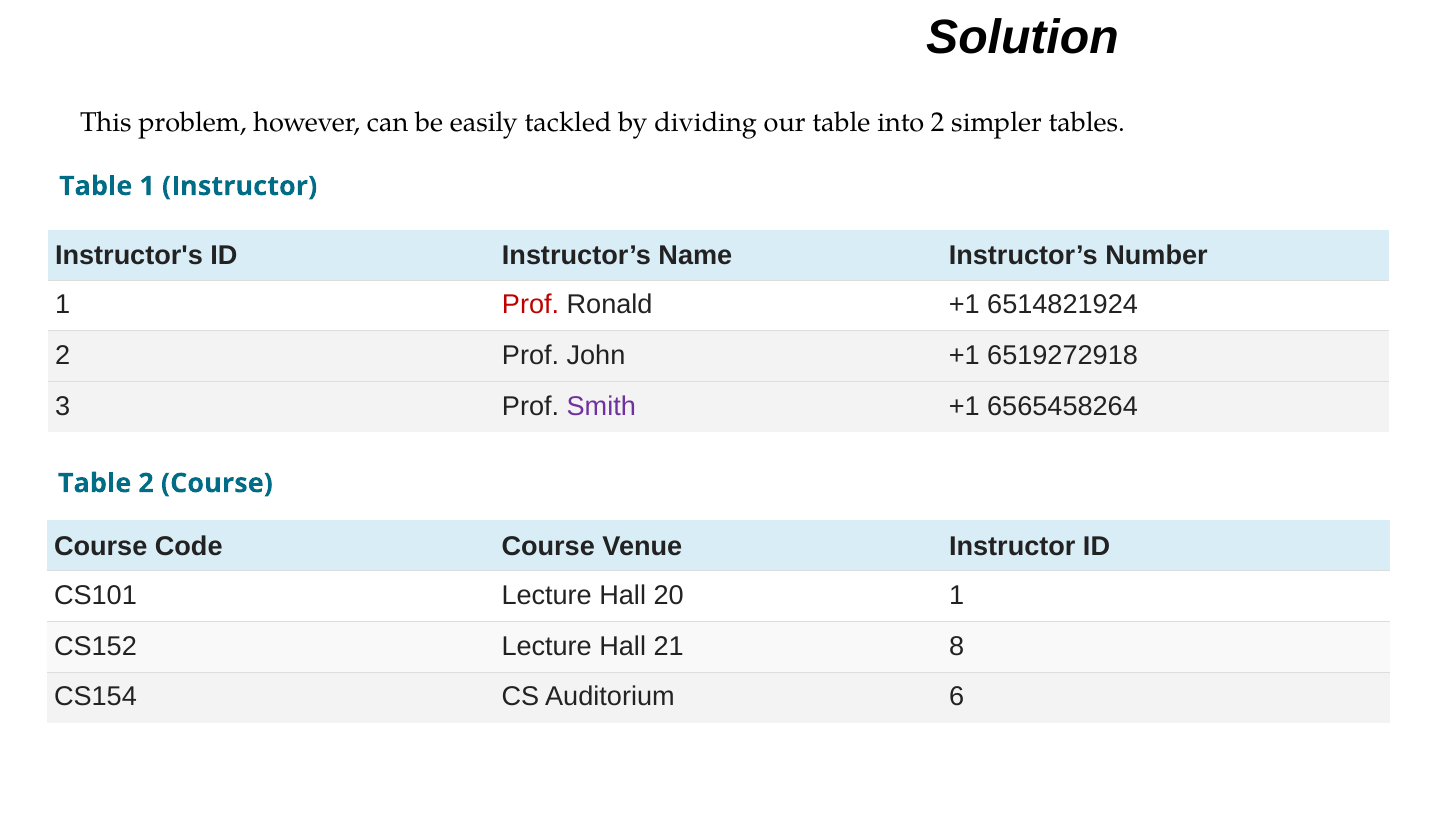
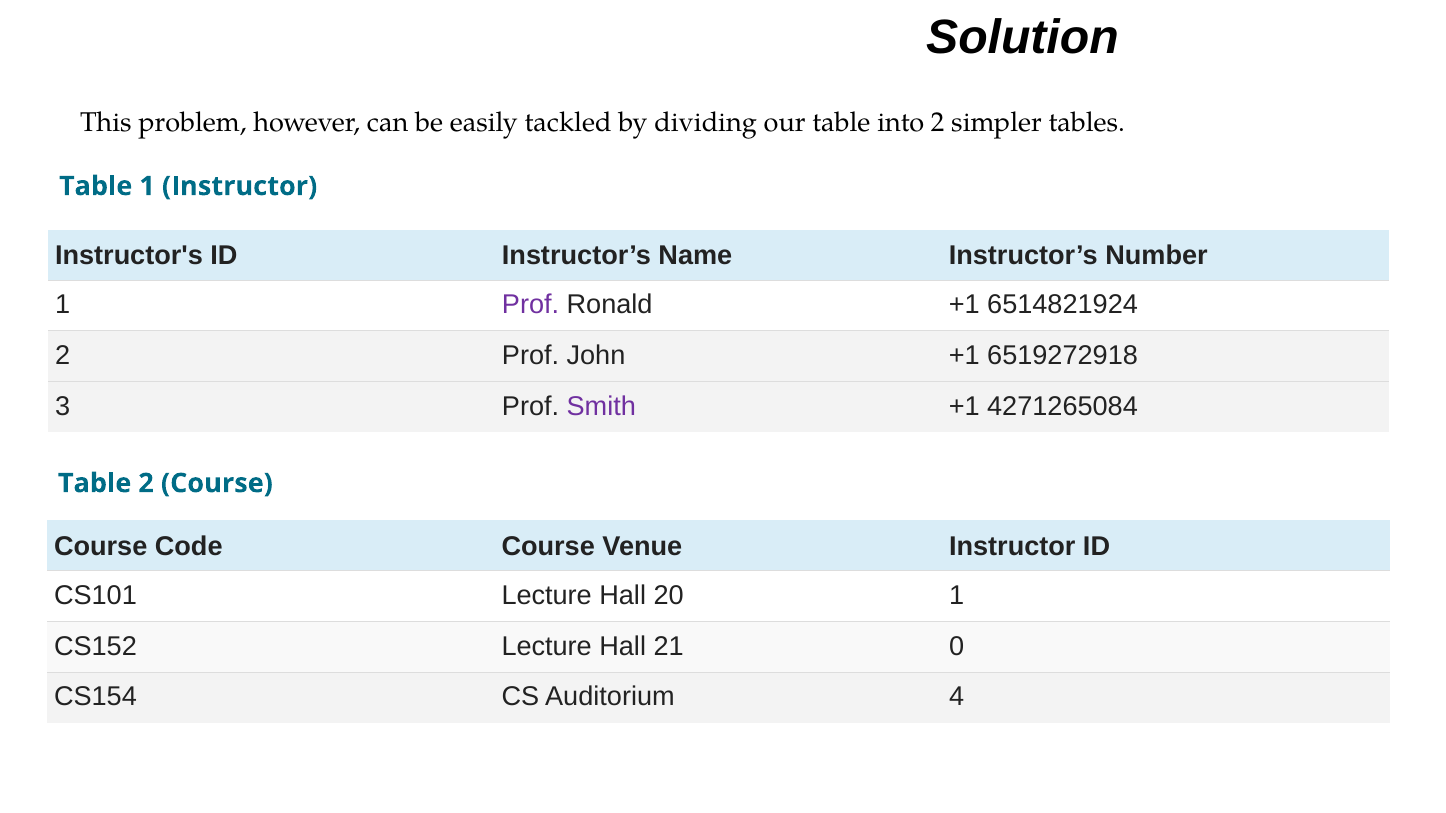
Prof colour: red -> purple (531, 305)
6565458264: 6565458264 -> 4271265084 (1063, 406)
8: 8 -> 0 (957, 646)
6: 6 -> 4 (957, 697)
